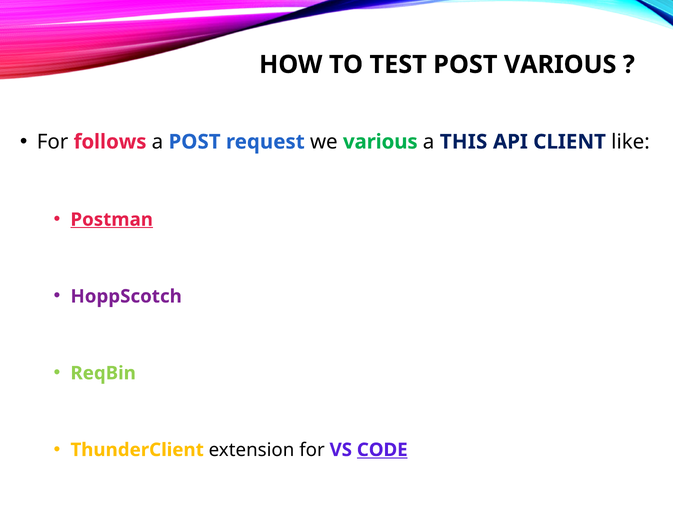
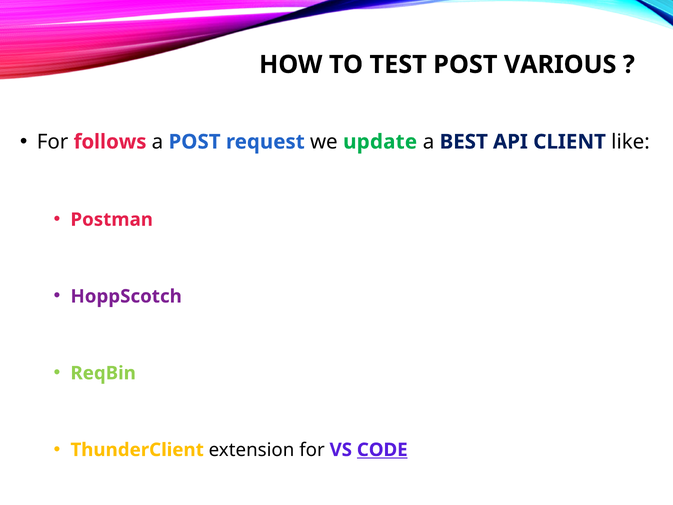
we various: various -> update (380, 142)
THIS: THIS -> BEST (464, 142)
Postman underline: present -> none (112, 219)
